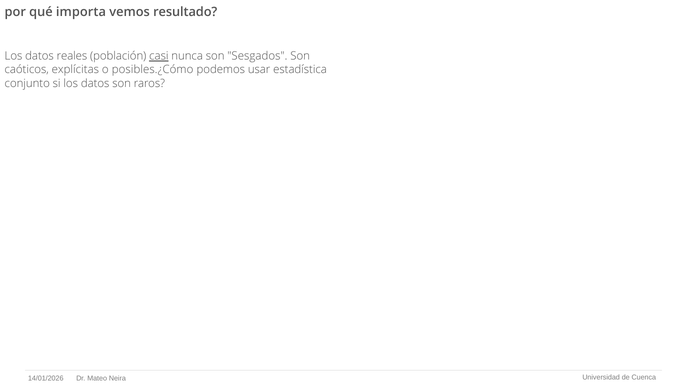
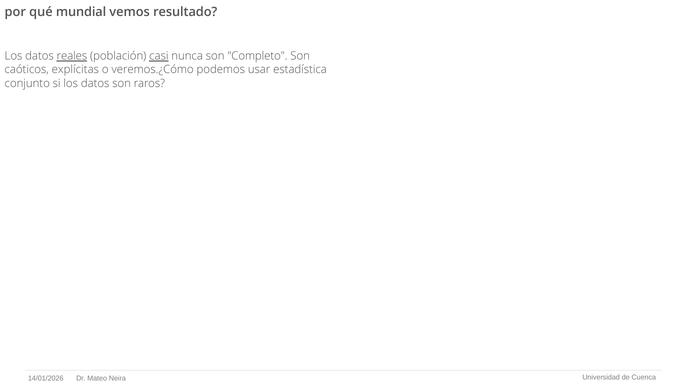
importa: importa -> mundial (81, 12)
reales underline: none -> present (72, 56)
Sesgados: Sesgados -> Completo (257, 56)
posibles.¿Cómo: posibles.¿Cómo -> veremos.¿Cómo (153, 70)
